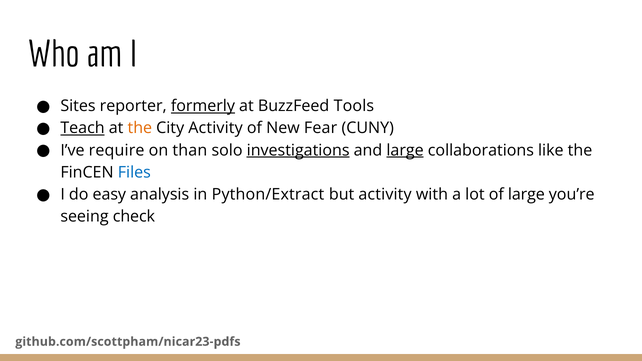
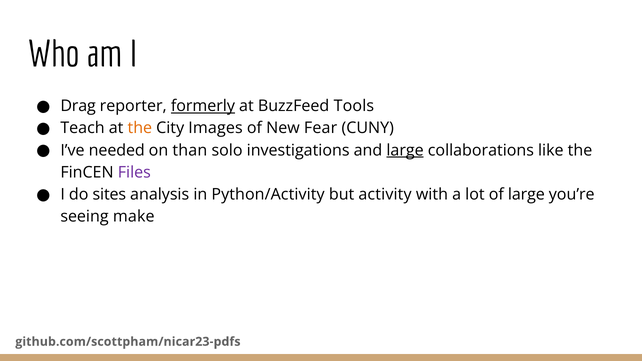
Sites: Sites -> Drag (78, 106)
Teach underline: present -> none (83, 128)
City Activity: Activity -> Images (216, 128)
require: require -> needed (117, 150)
investigations underline: present -> none (298, 150)
Files colour: blue -> purple (134, 172)
easy: easy -> sites (109, 195)
Python/Extract: Python/Extract -> Python/Activity (268, 195)
check: check -> make (134, 217)
